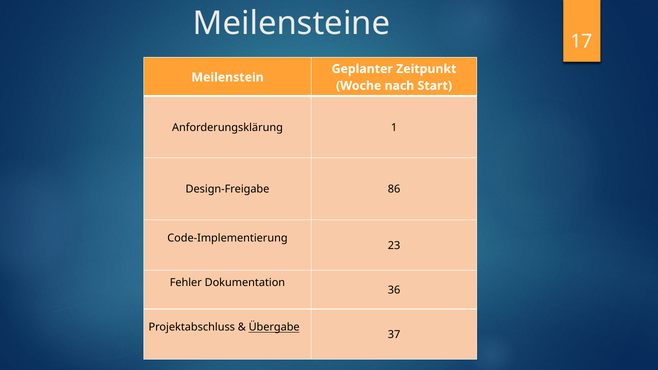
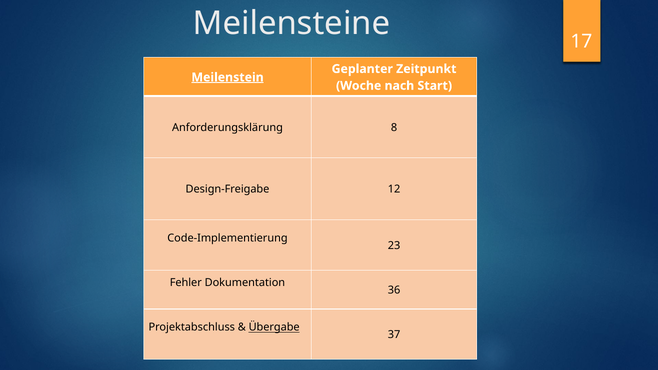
Meilenstein underline: none -> present (228, 77)
1: 1 -> 8 (394, 127)
86: 86 -> 12 (394, 189)
